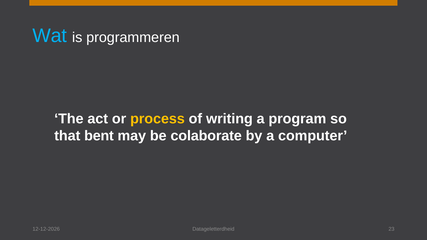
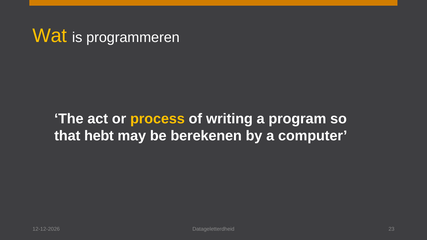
Wat colour: light blue -> yellow (50, 36)
bent: bent -> hebt (99, 136)
colaborate: colaborate -> berekenen (206, 136)
